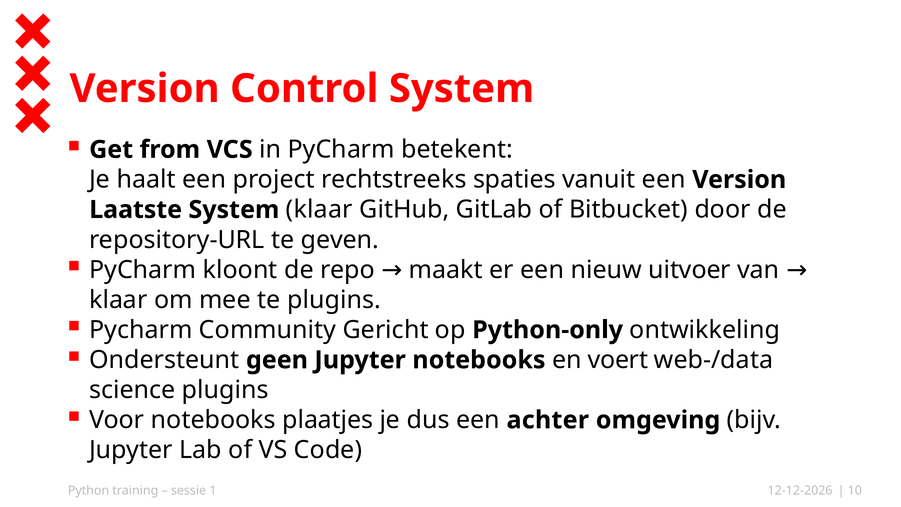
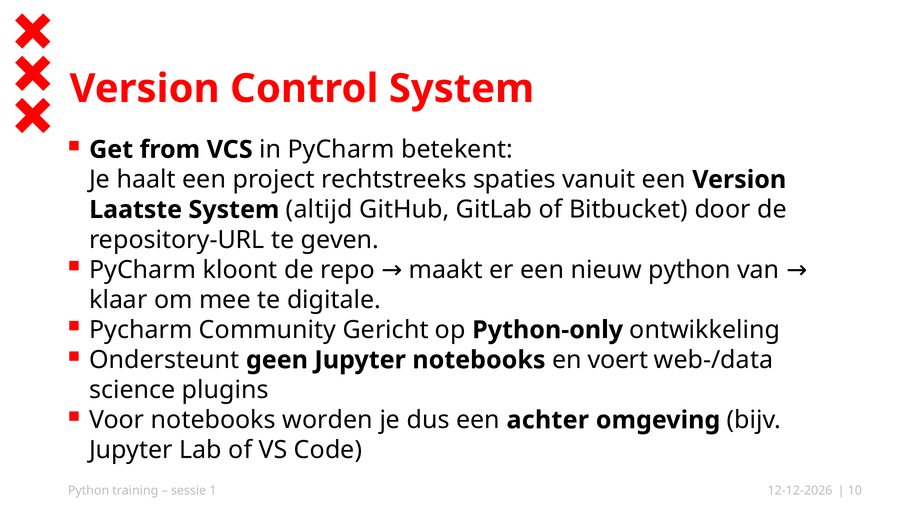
System klaar: klaar -> altijd (319, 210)
nieuw uitvoer: uitvoer -> python (690, 270)
te plugins: plugins -> digitale (334, 300)
plaatjes: plaatjes -> worden (328, 420)
